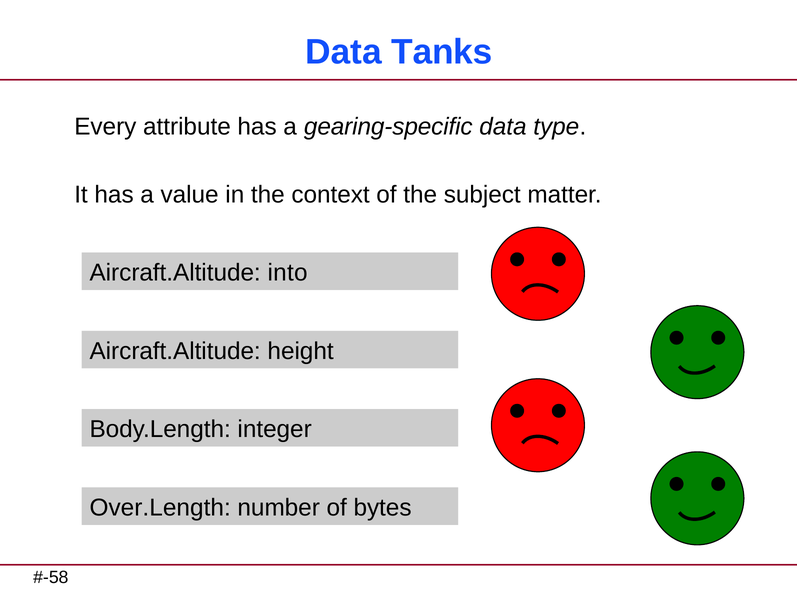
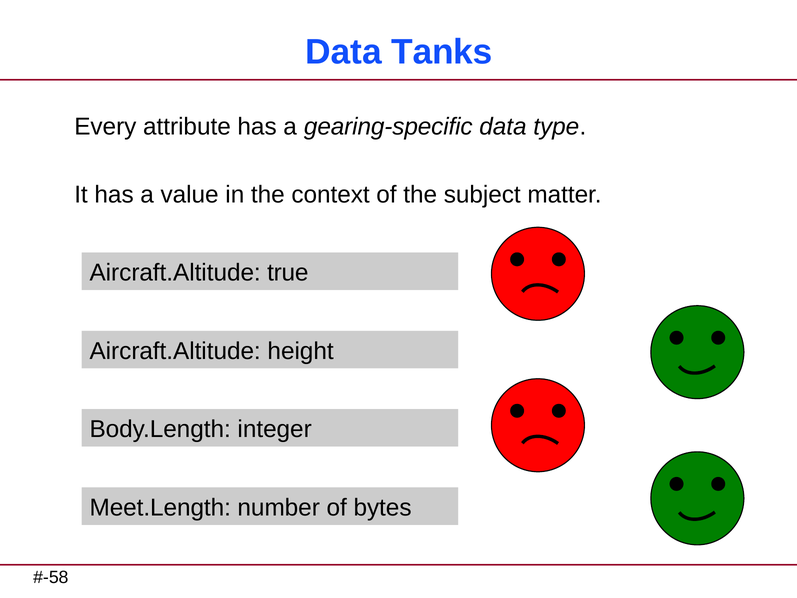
into: into -> true (288, 273)
Over.Length: Over.Length -> Meet.Length (160, 507)
